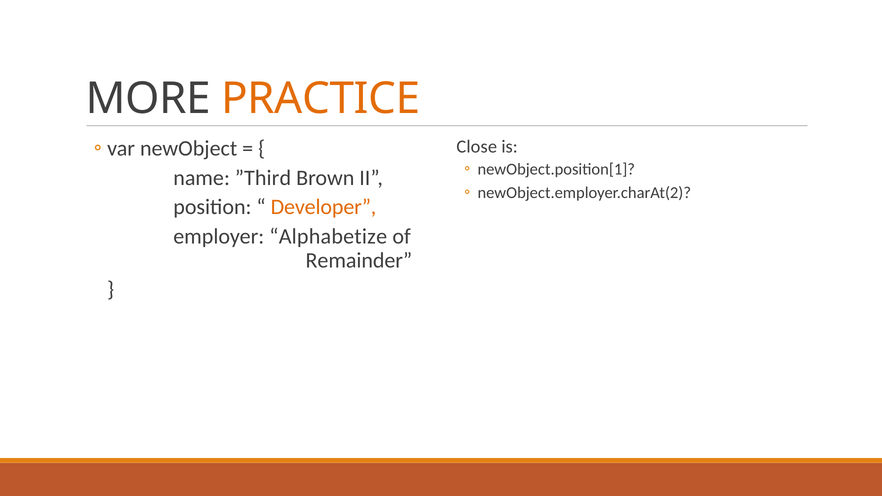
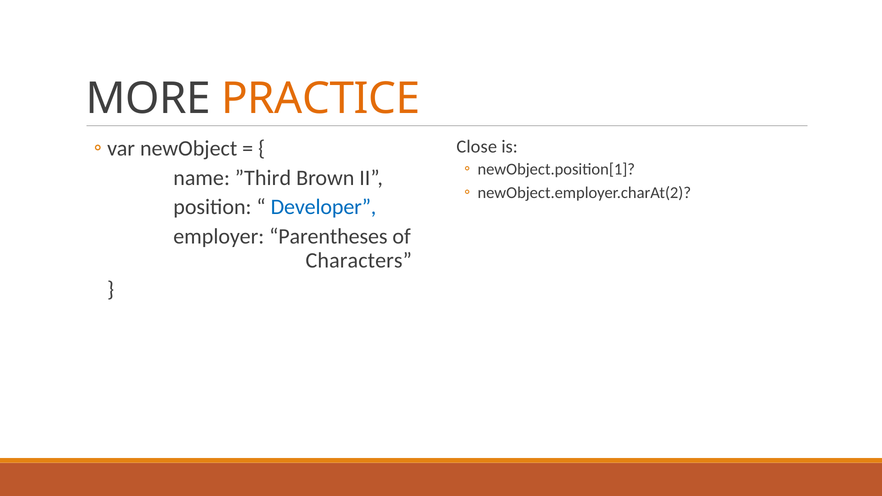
Developer colour: orange -> blue (324, 207)
Alphabetize: Alphabetize -> Parentheses (328, 237)
Remainder: Remainder -> Characters (359, 260)
